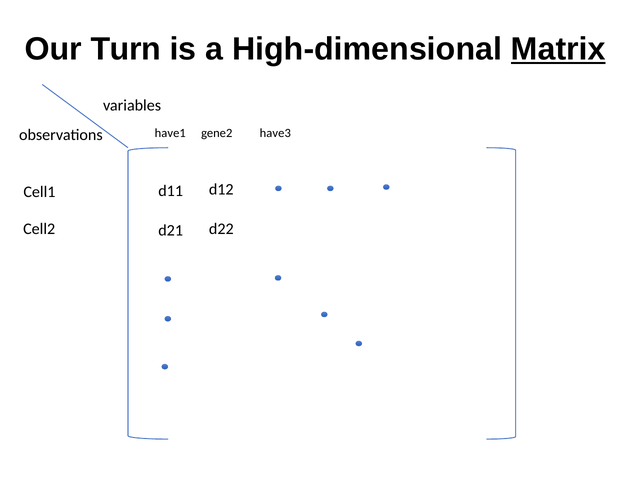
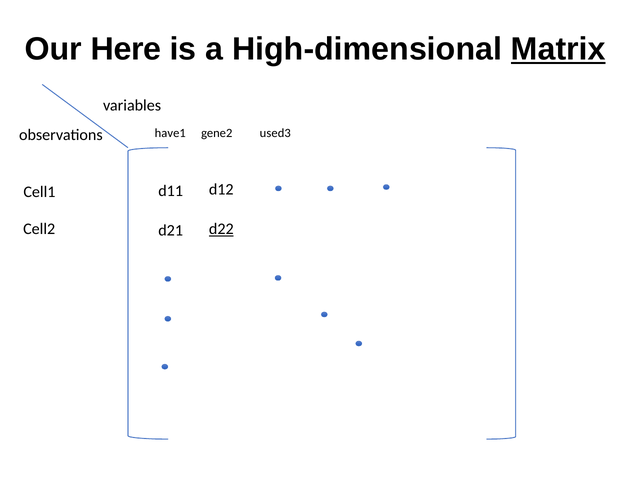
Turn: Turn -> Here (126, 49)
have3: have3 -> used3 (275, 133)
d22 underline: none -> present (221, 229)
